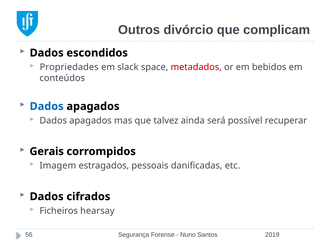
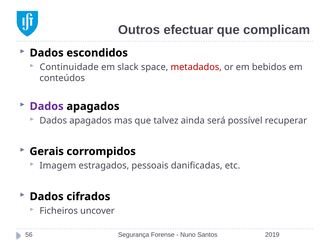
divórcio: divórcio -> efectuar (188, 30)
Propriedades: Propriedades -> Continuidade (69, 67)
Dados colour: blue -> purple (47, 107)
hearsay: hearsay -> uncover (97, 211)
